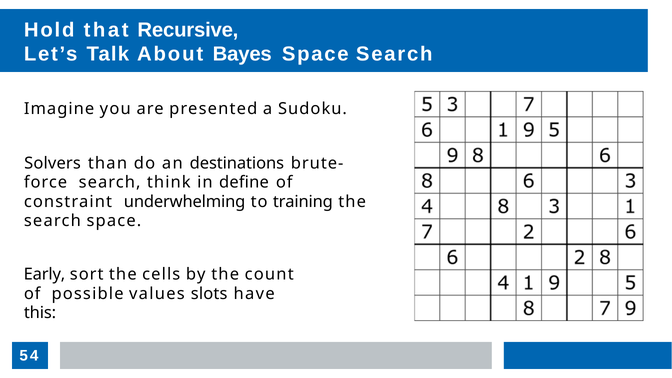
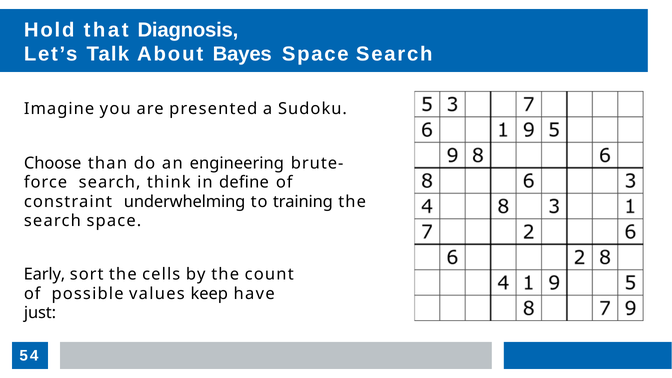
Recursive: Recursive -> Diagnosis (188, 30)
Solvers: Solvers -> Choose (53, 163)
destinations: destinations -> engineering (237, 163)
slots: slots -> keep (209, 294)
this: this -> just (40, 313)
